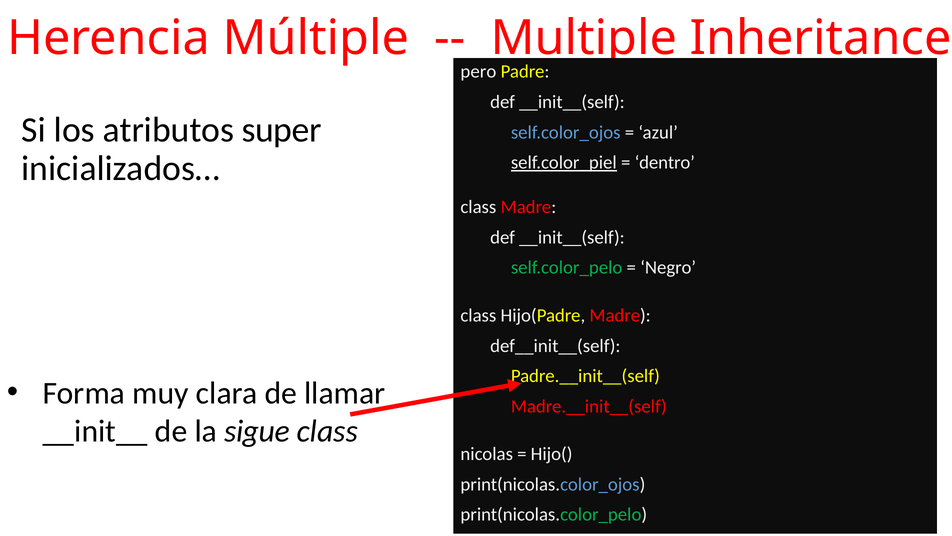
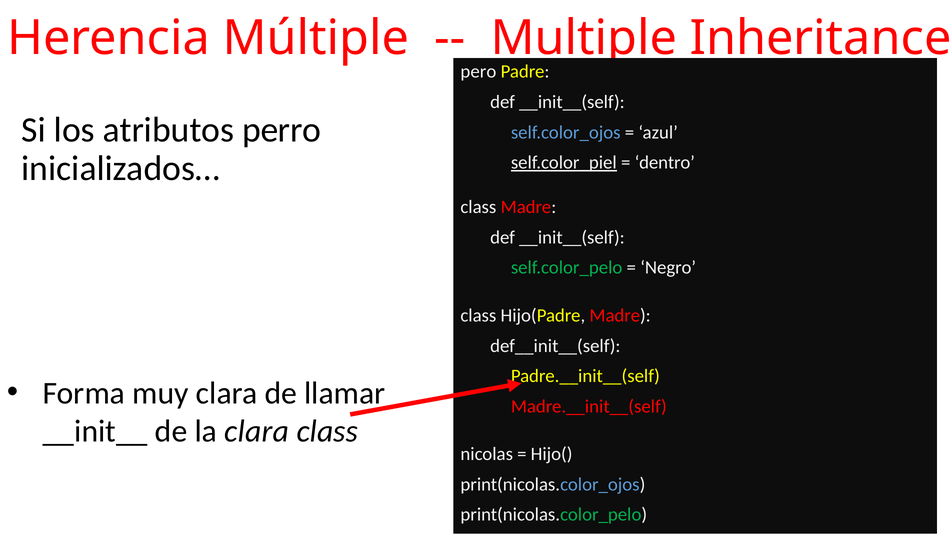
super: super -> perro (282, 130)
la sigue: sigue -> clara (257, 431)
